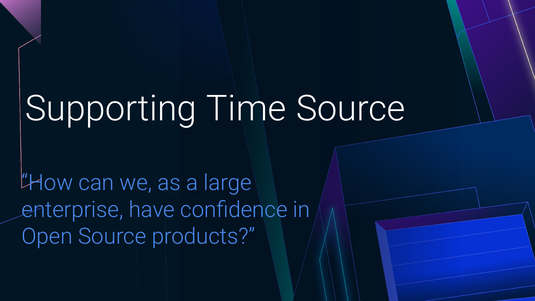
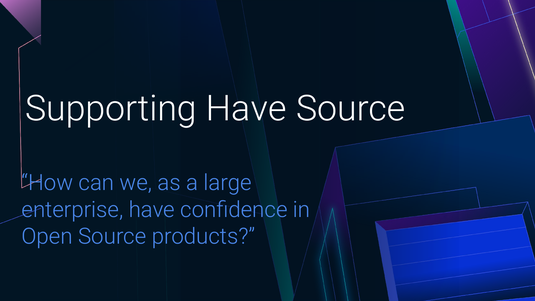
Supporting Time: Time -> Have (246, 109)
